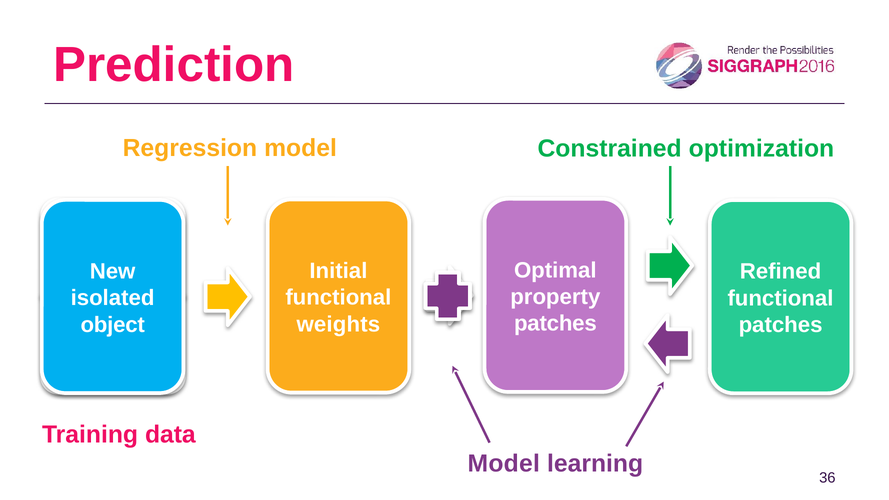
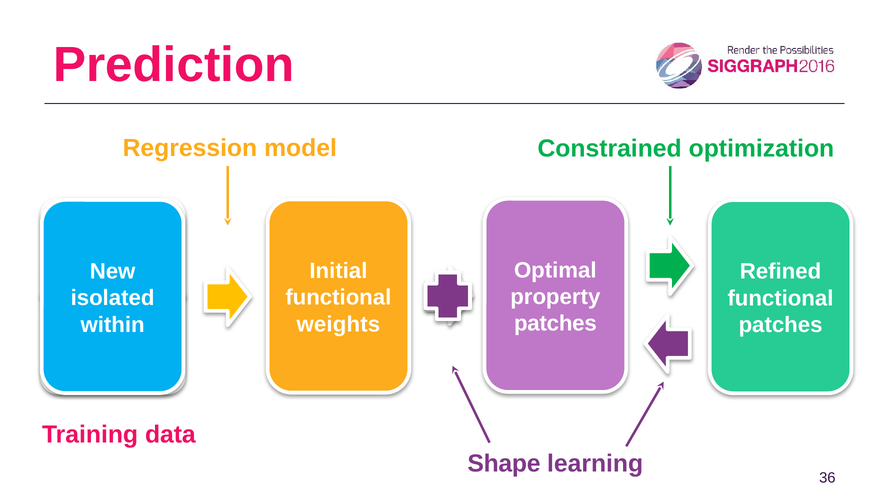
object: object -> within (113, 325)
Model: Model -> Shape (504, 464)
